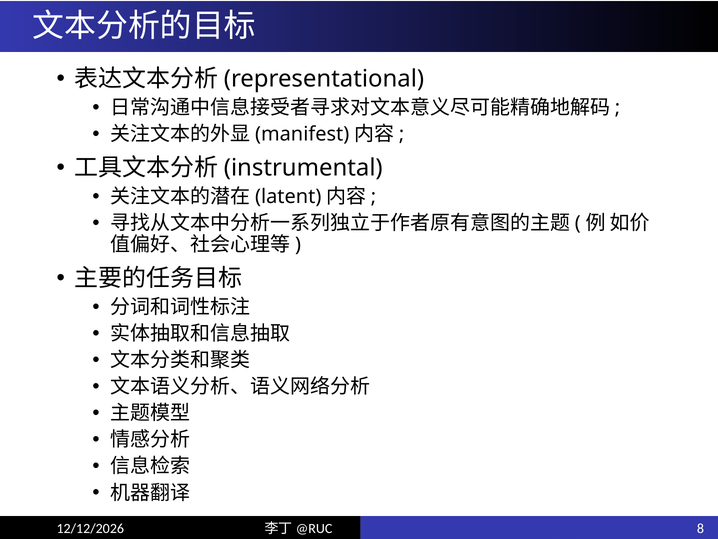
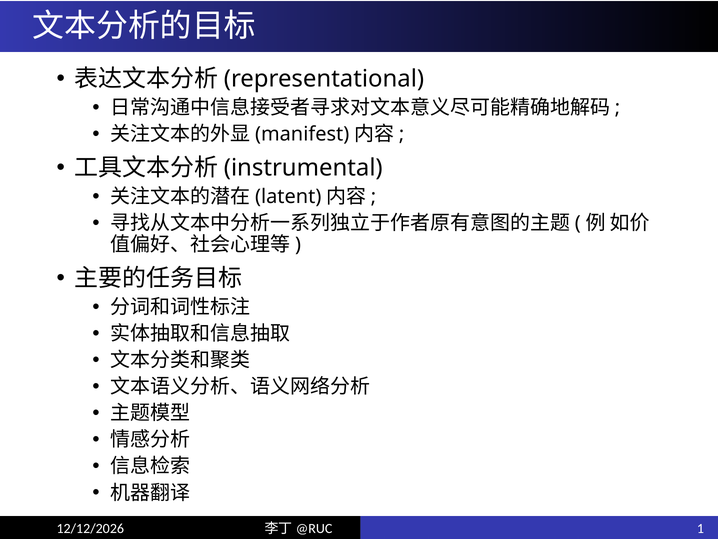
8: 8 -> 1 (700, 528)
